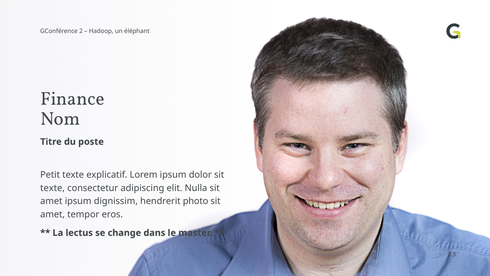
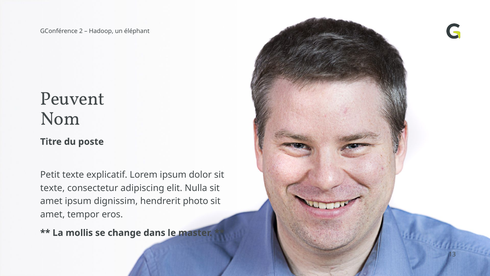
Finance: Finance -> Peuvent (72, 99)
lectus: lectus -> mollis (79, 233)
